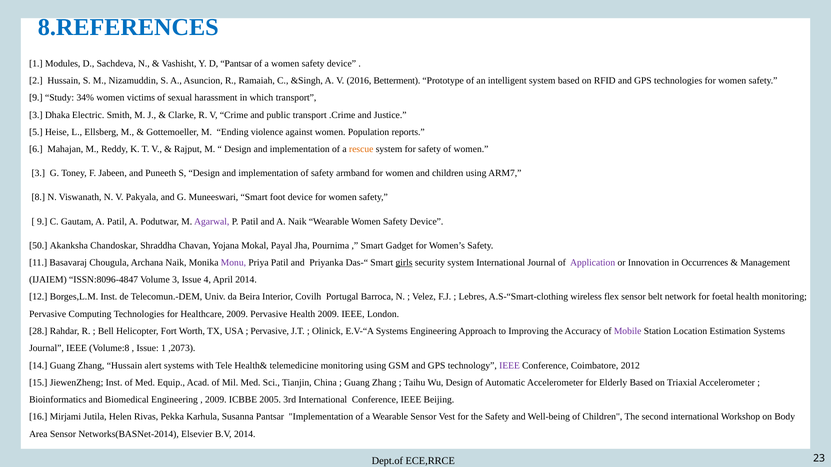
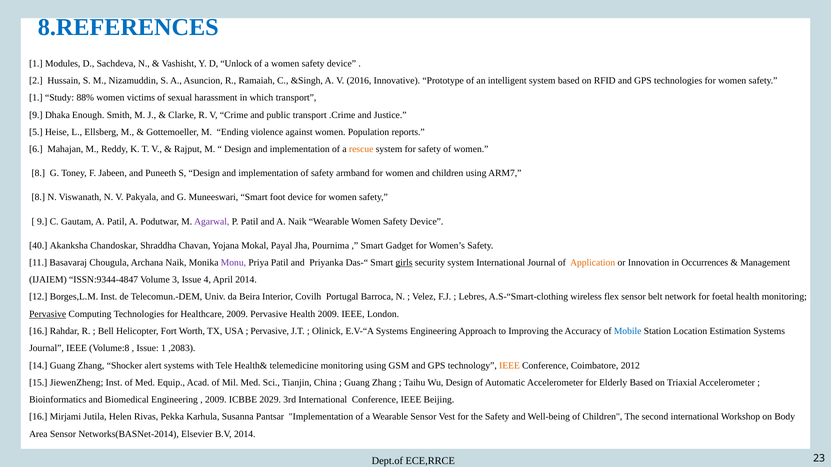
D Pantsar: Pantsar -> Unlock (236, 64)
Betterment: Betterment -> Innovative (397, 81)
9: 9 -> 1 (36, 98)
34%: 34% -> 88% (85, 98)
3: 3 -> 9 (36, 115)
Electric: Electric -> Enough (88, 115)
3: 3 -> 8 (38, 173)
50: 50 -> 40 (38, 246)
Application colour: purple -> orange (593, 263)
ISSN:8096-4847: ISSN:8096-4847 -> ISSN:9344-4847 (104, 280)
Pervasive underline: none -> present (48, 314)
28: 28 -> 16 (38, 331)
Mobile colour: purple -> blue (628, 331)
,2073: ,2073 -> ,2083 (182, 349)
Zhang Hussain: Hussain -> Shocker (125, 366)
IEEE colour: purple -> orange (510, 366)
2005: 2005 -> 2029 (270, 400)
